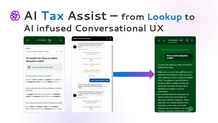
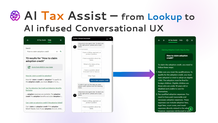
Tax colour: blue -> orange (52, 16)
